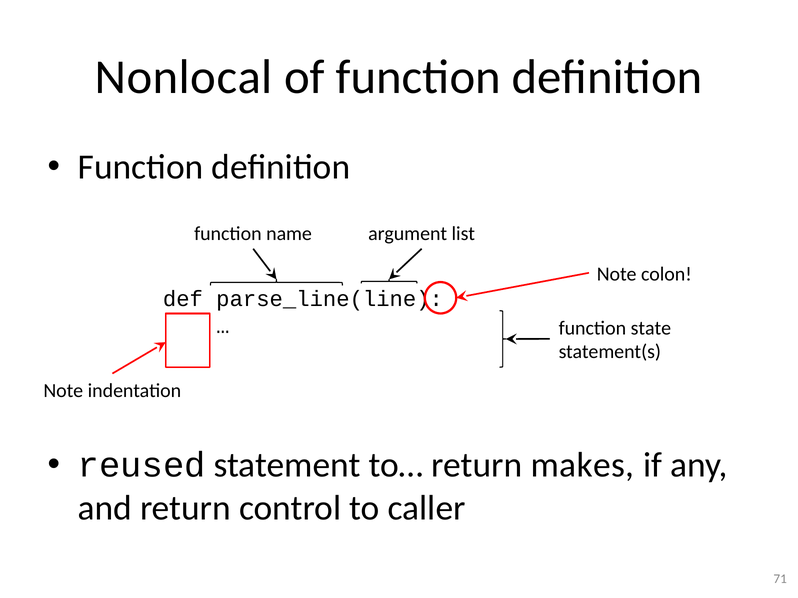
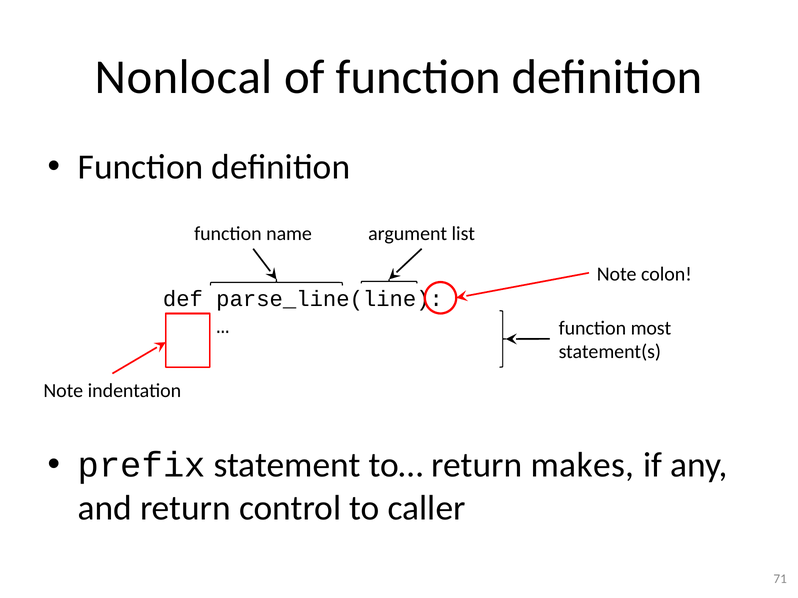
state: state -> most (651, 328)
reused: reused -> prefix (142, 466)
